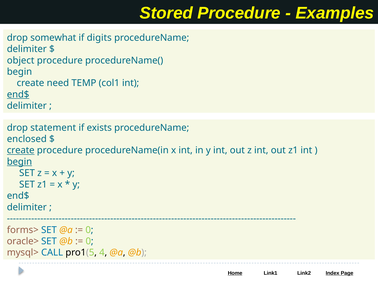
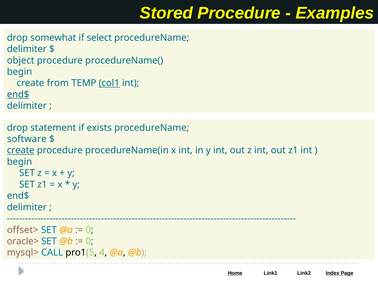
digits: digits -> select (99, 38)
need: need -> from (58, 83)
col1 underline: none -> present (109, 83)
enclosed: enclosed -> software (27, 139)
begin underline: present -> none (19, 161)
forms>: forms> -> offset> (23, 229)
